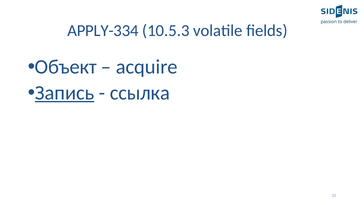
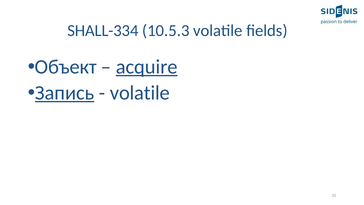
APPLY-334: APPLY-334 -> SHALL-334 (103, 31)
acquire underline: none -> present (147, 67)
ссылка: ссылка -> volatile (140, 93)
